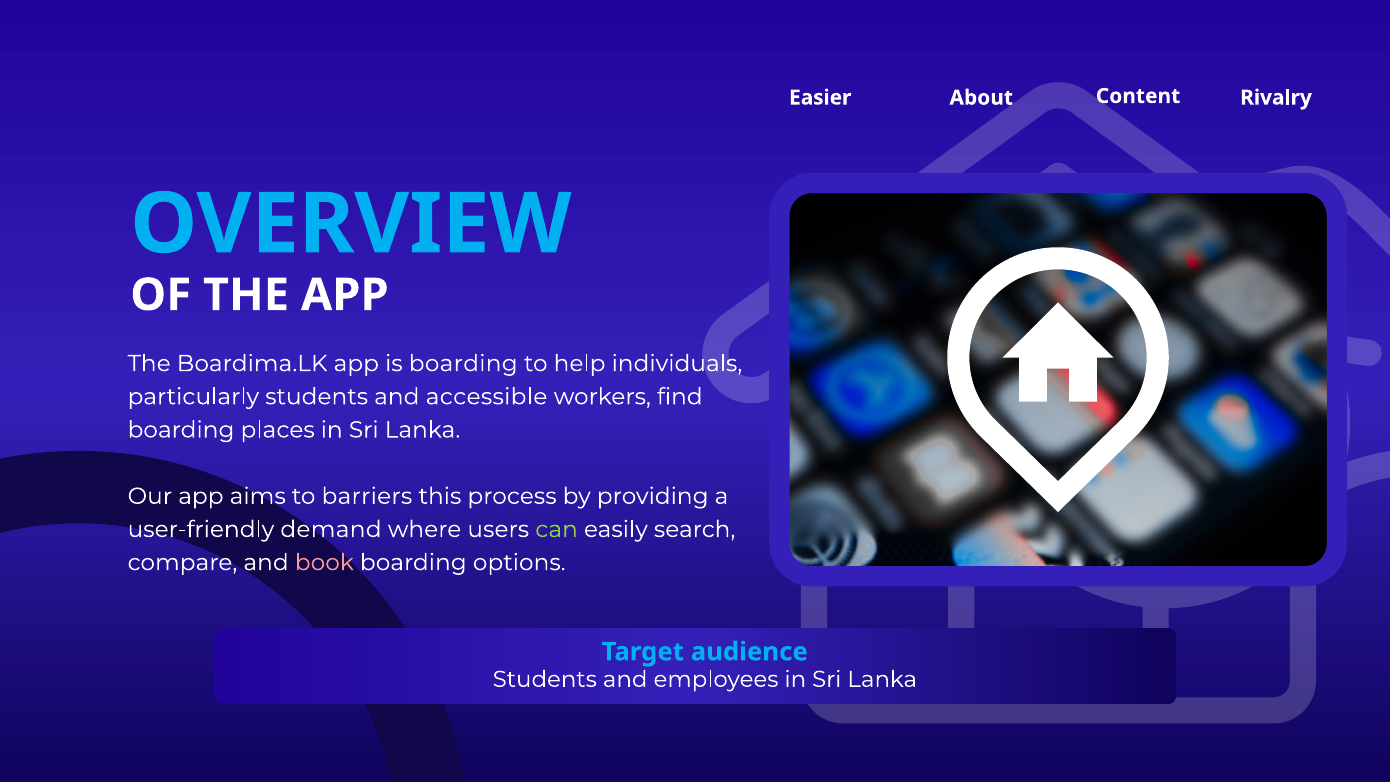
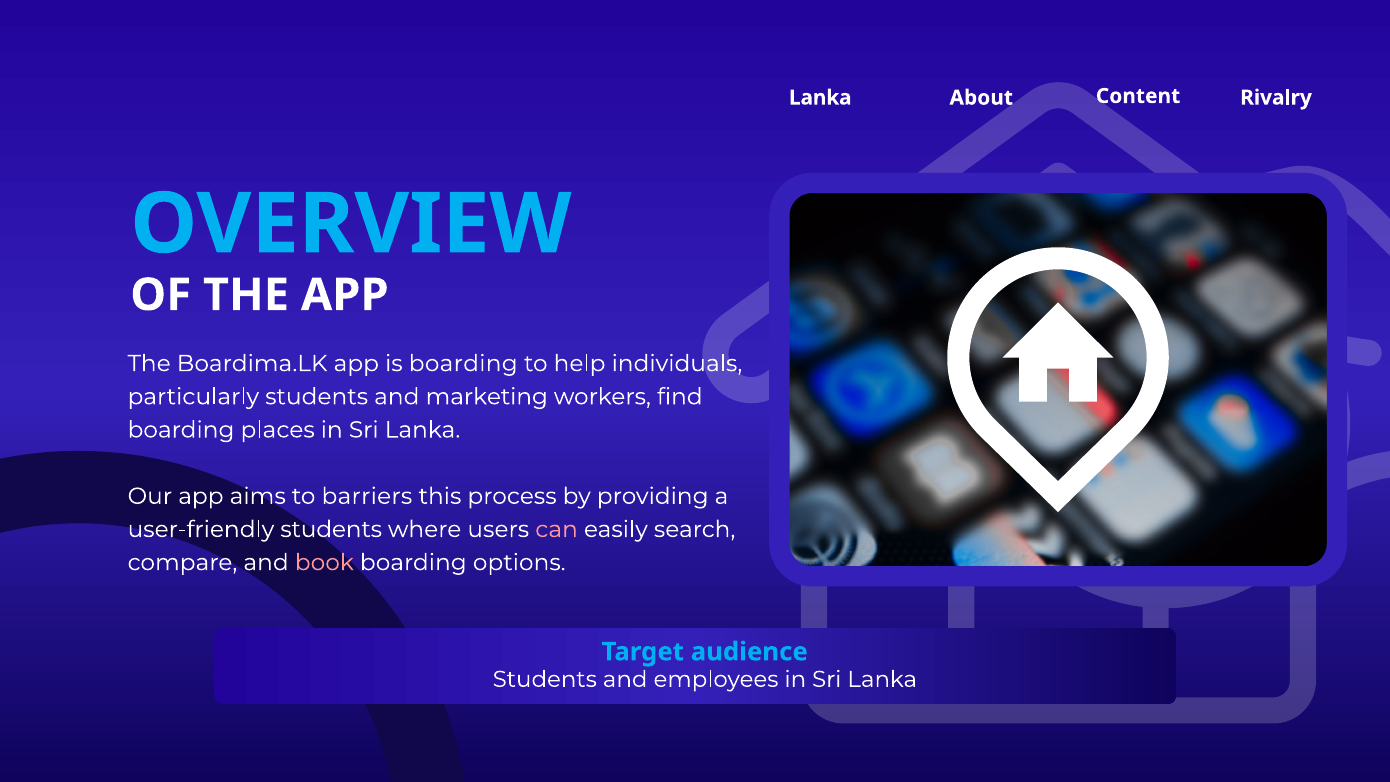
Easier: Easier -> Lanka (820, 98)
accessible: accessible -> marketing (487, 397)
user-friendly demand: demand -> students (331, 529)
can colour: light green -> pink (557, 529)
